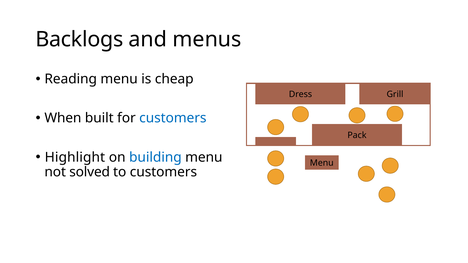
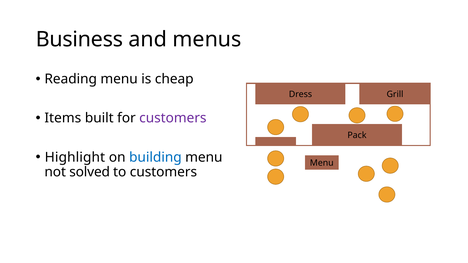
Backlogs: Backlogs -> Business (79, 39)
When: When -> Items (63, 118)
customers colour: blue -> purple (173, 118)
